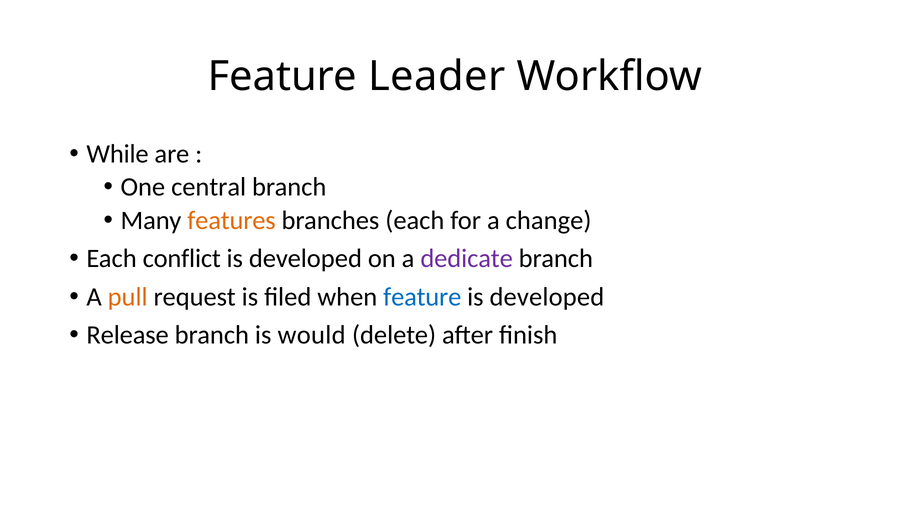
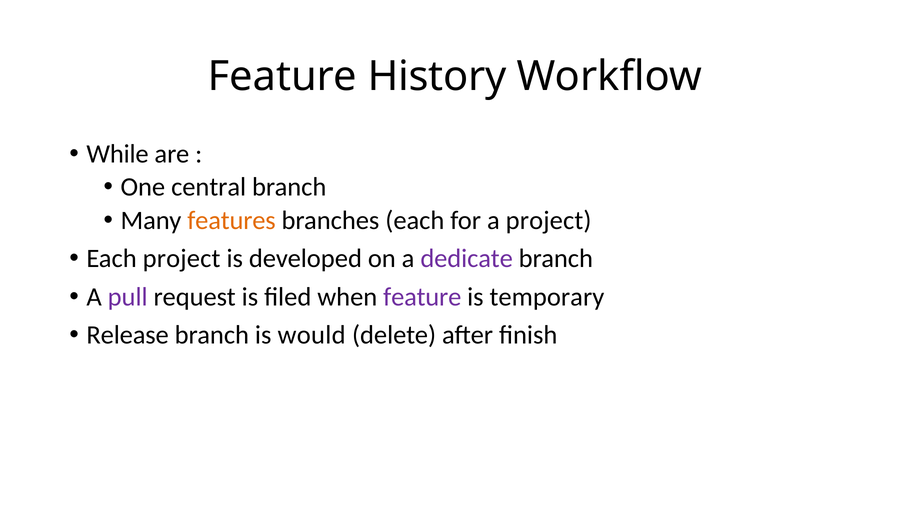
Leader: Leader -> History (437, 76)
a change: change -> project (549, 220)
Each conflict: conflict -> project (182, 259)
pull colour: orange -> purple (128, 297)
feature colour: blue -> purple (422, 297)
developed: developed -> temporary (547, 297)
